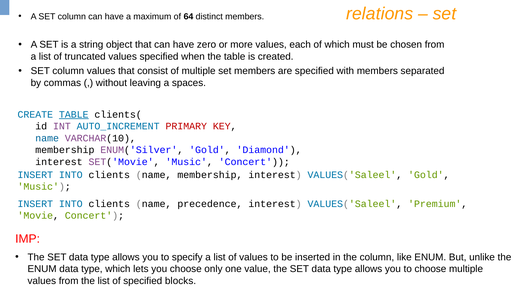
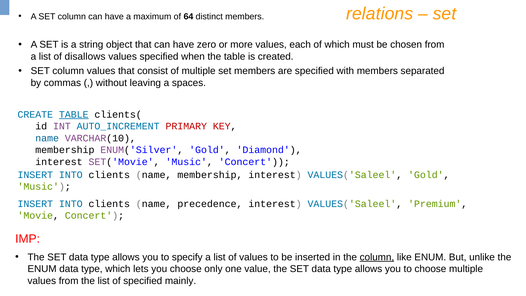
truncated: truncated -> disallows (85, 57)
column underline: none -> present (377, 257)
blocks: blocks -> mainly (181, 281)
